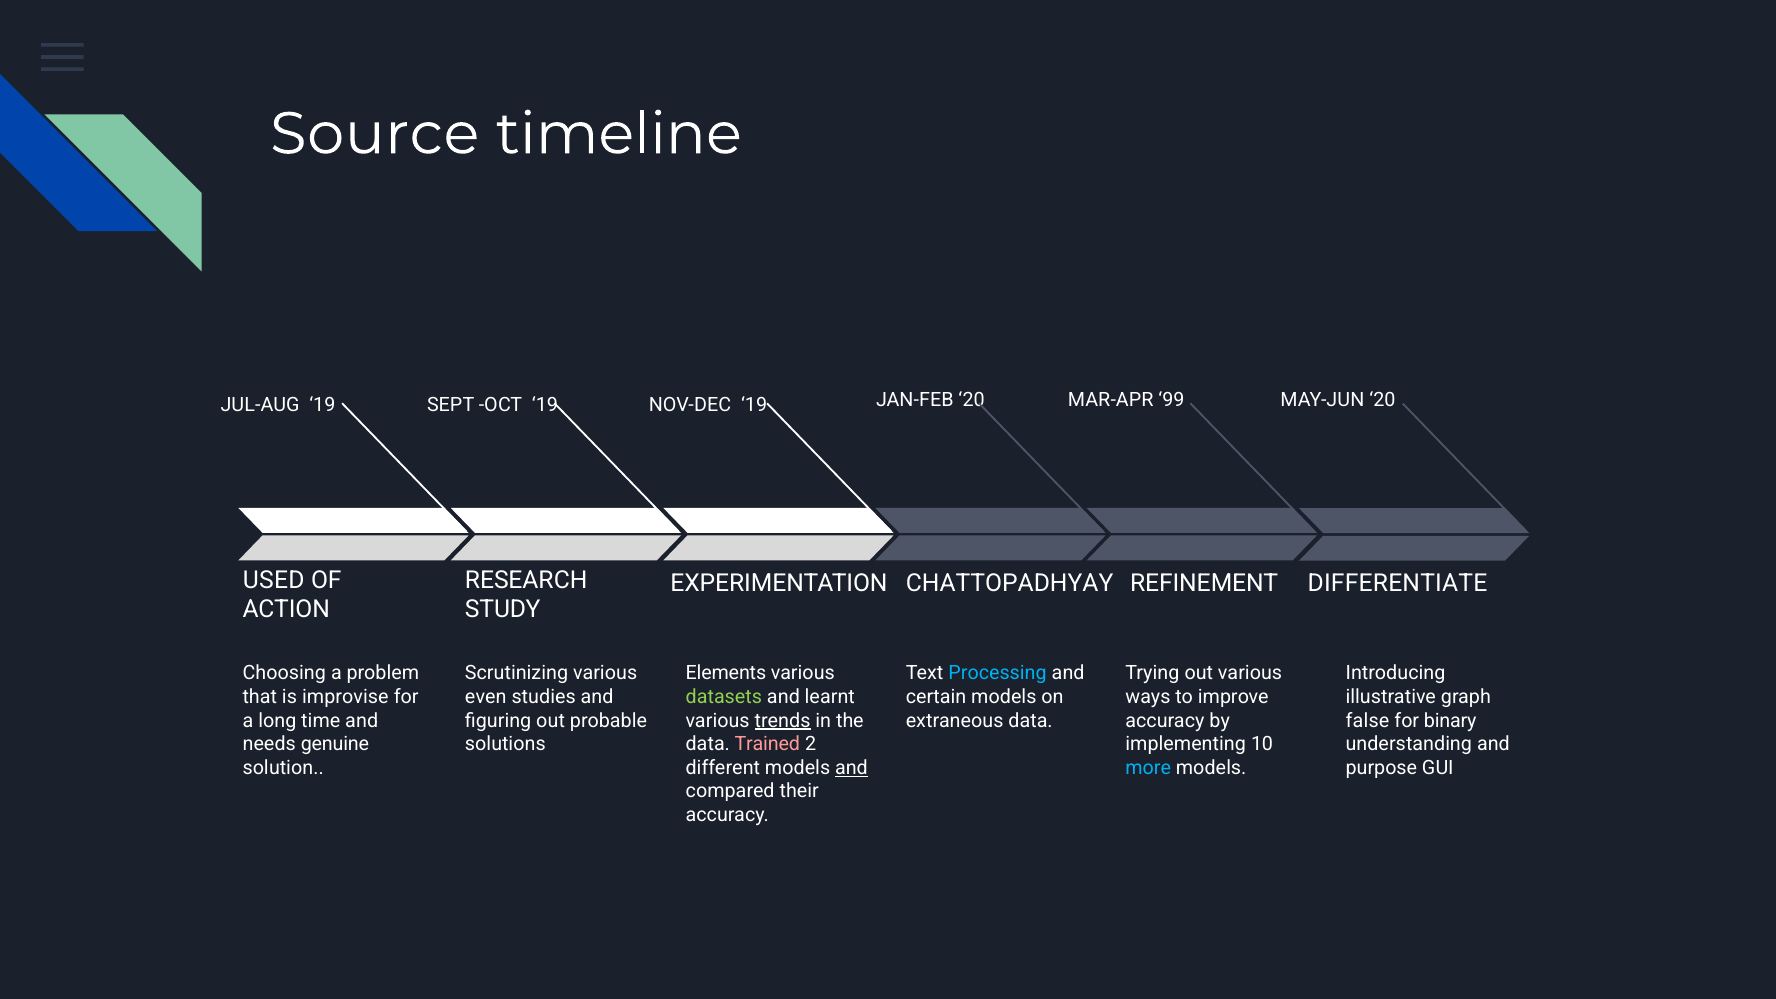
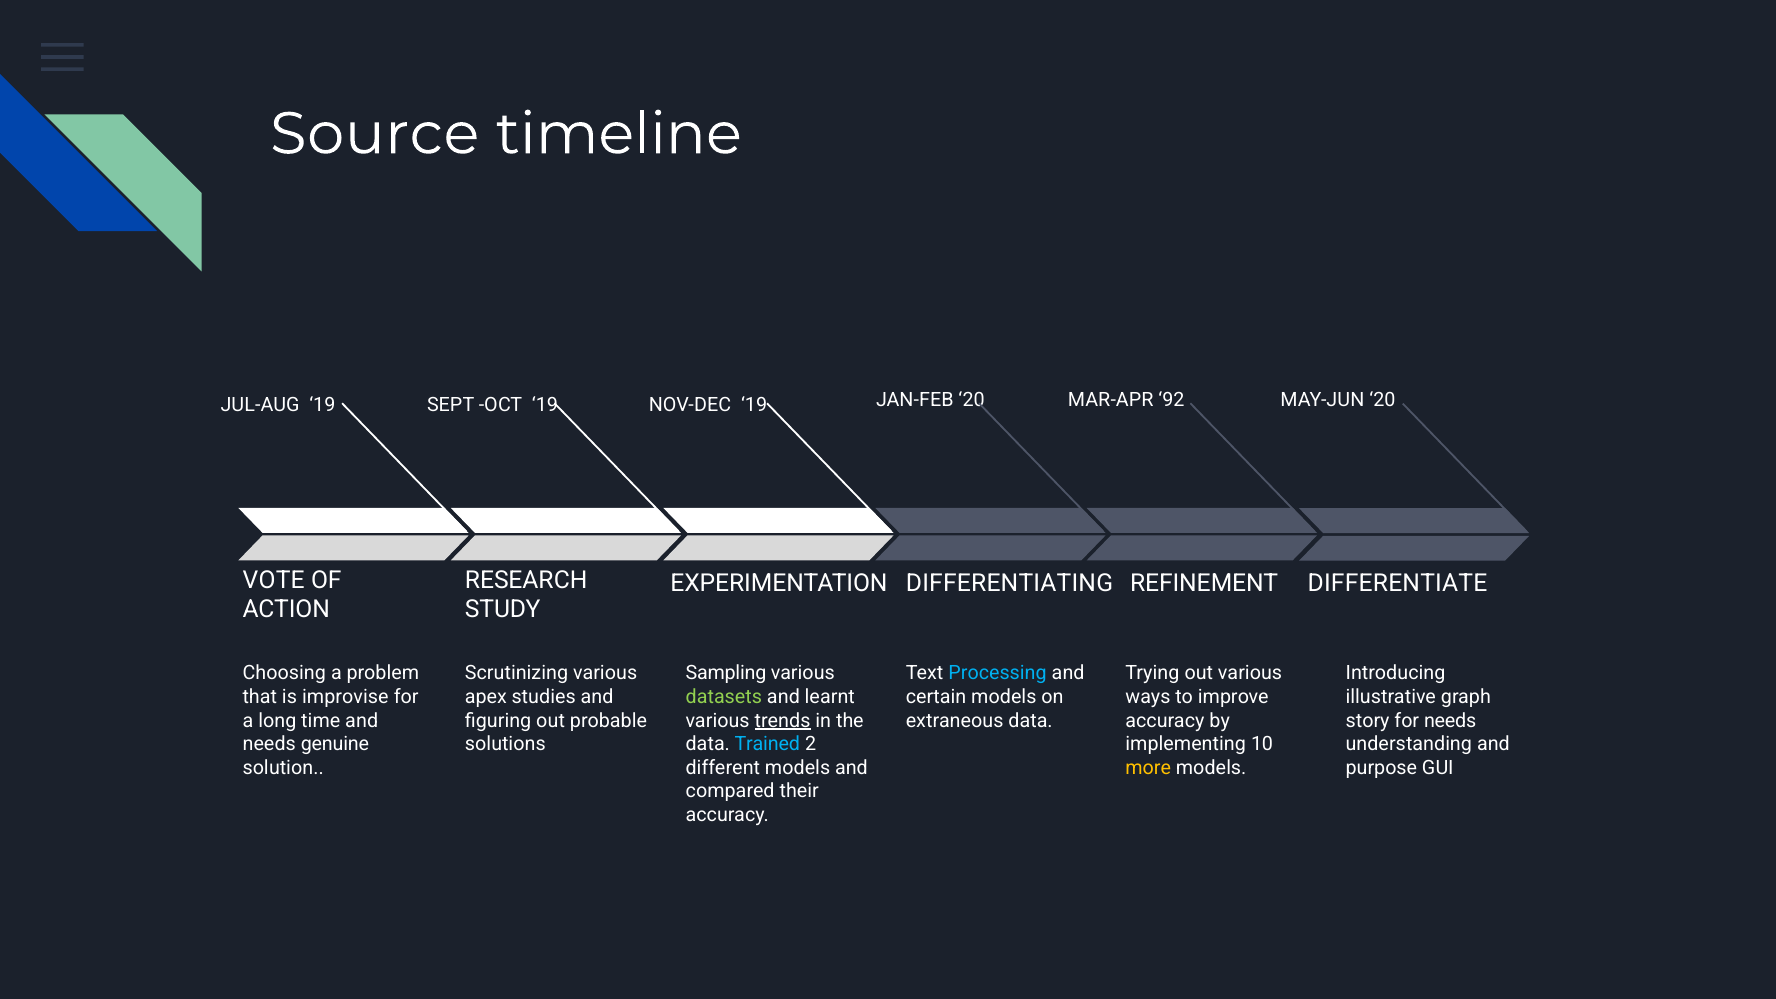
99: 99 -> 92 (1171, 400)
USED: USED -> VOTE (274, 580)
CHATTOPADHYAY: CHATTOPADHYAY -> DIFFERENTIATING (1010, 583)
Elements: Elements -> Sampling (726, 673)
even: even -> apex (486, 697)
false: false -> story (1368, 721)
for binary: binary -> needs (1450, 721)
Trained colour: pink -> light blue (767, 744)
and underline: present -> none (852, 768)
more colour: light blue -> yellow (1148, 768)
